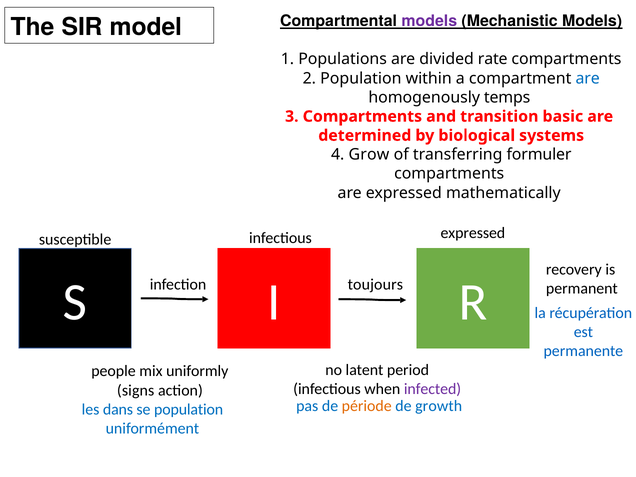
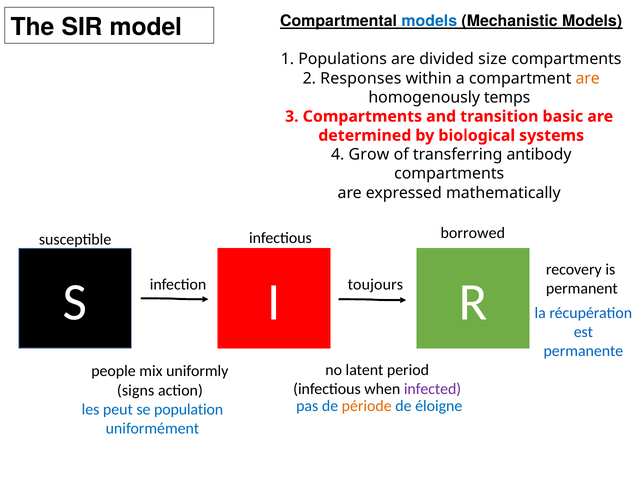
models colour: purple -> blue (429, 21)
rate: rate -> size (493, 59)
2 Population: Population -> Responses (361, 78)
are colour: blue -> orange (588, 78)
formuler: formuler -> antibody (539, 155)
infectious expressed: expressed -> borrowed (473, 233)
growth: growth -> éloigne (439, 406)
dans: dans -> peut (118, 409)
